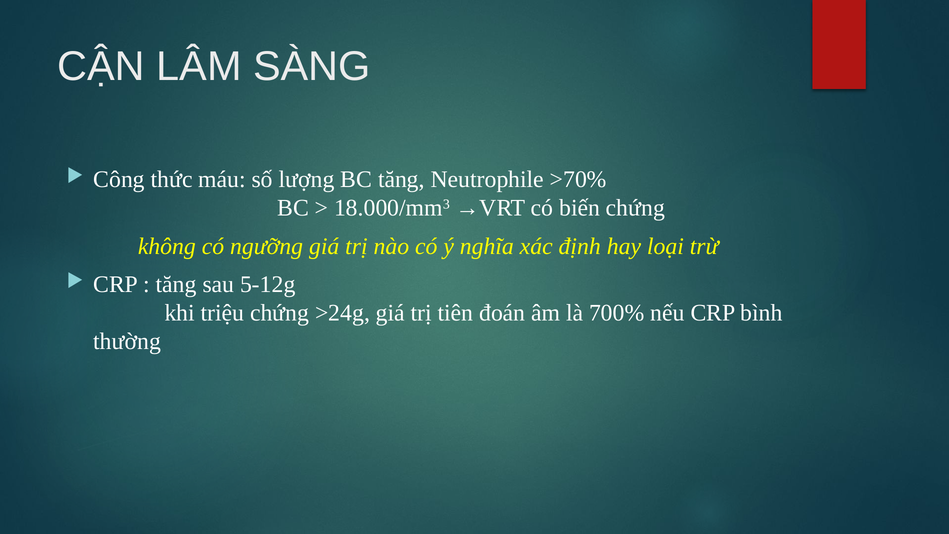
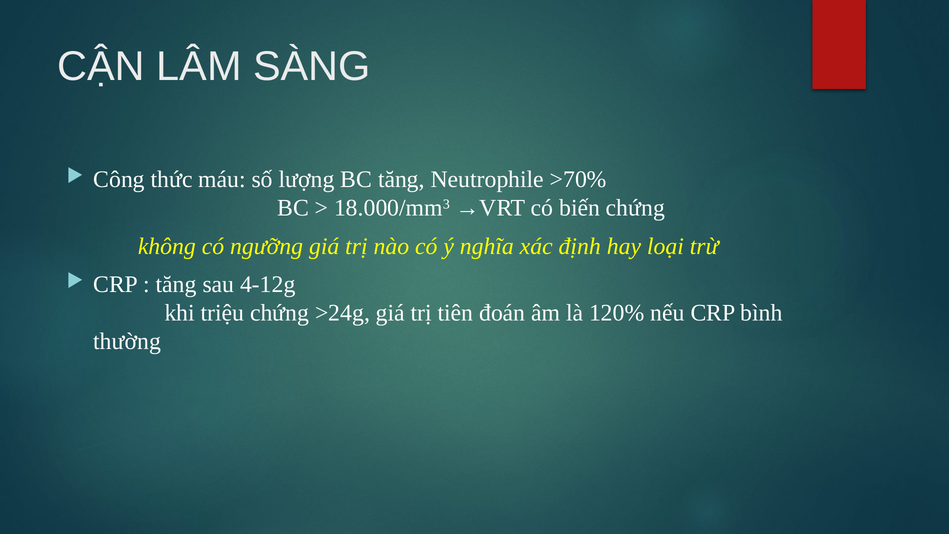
5-12g: 5-12g -> 4-12g (268, 284)
700%: 700% -> 120% (617, 313)
